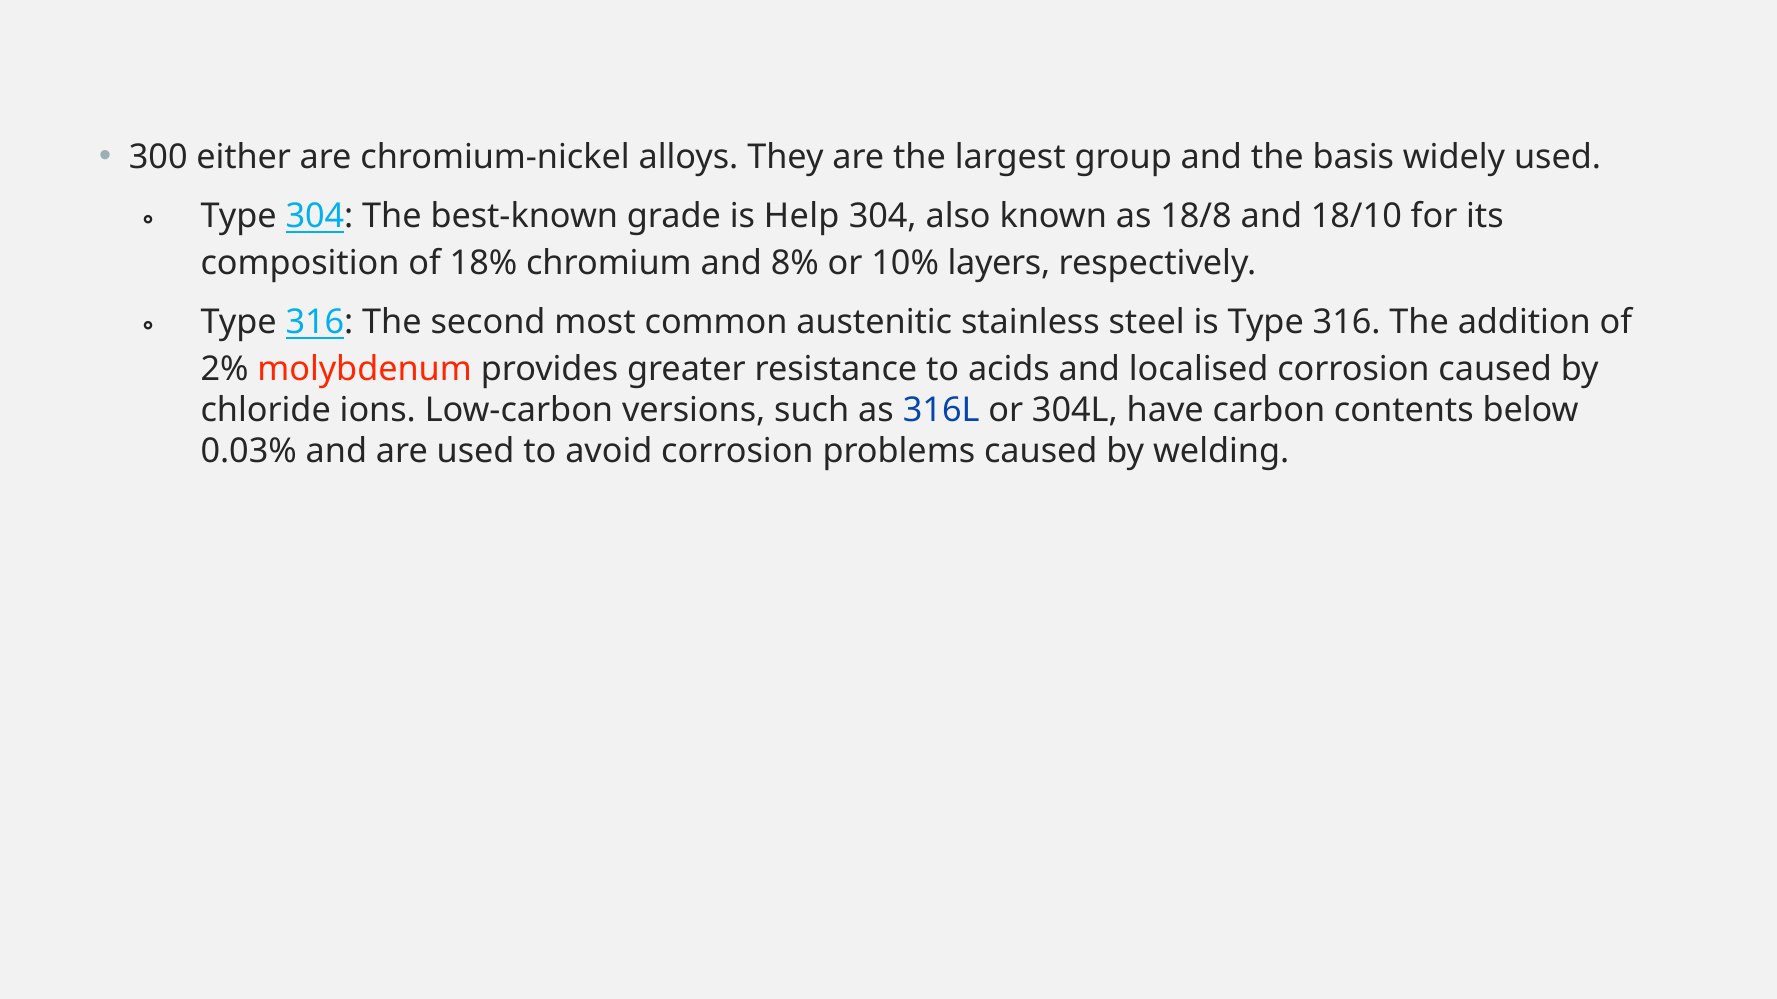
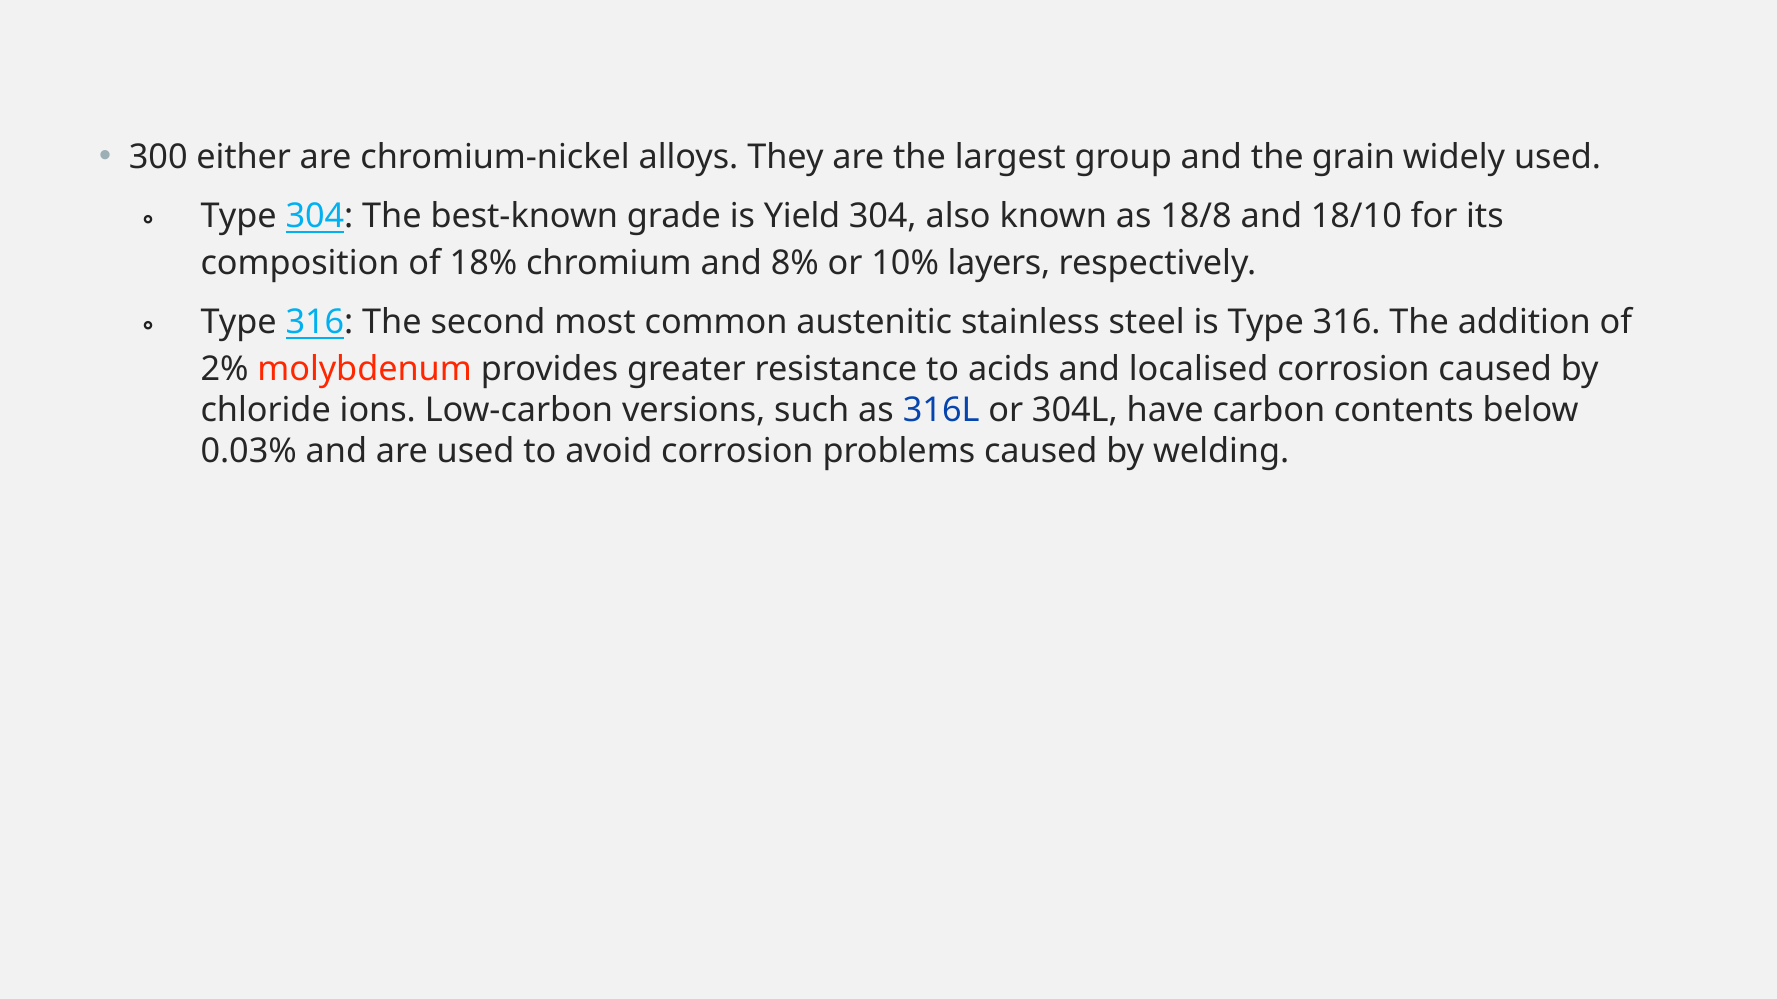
basis: basis -> grain (1353, 157)
Help: Help -> Yield (802, 217)
